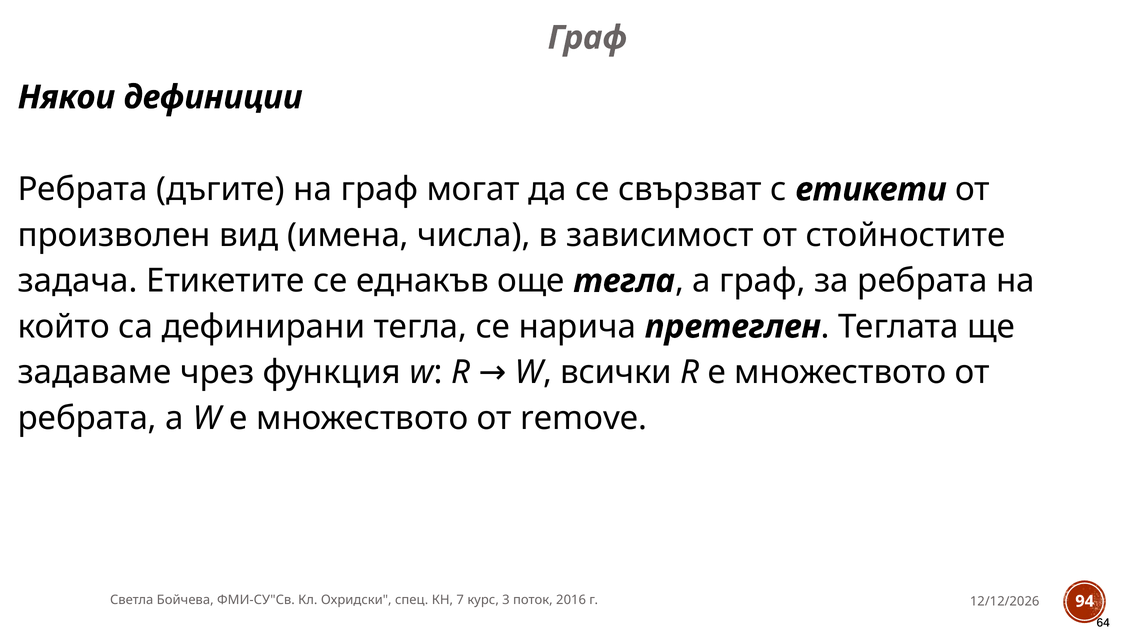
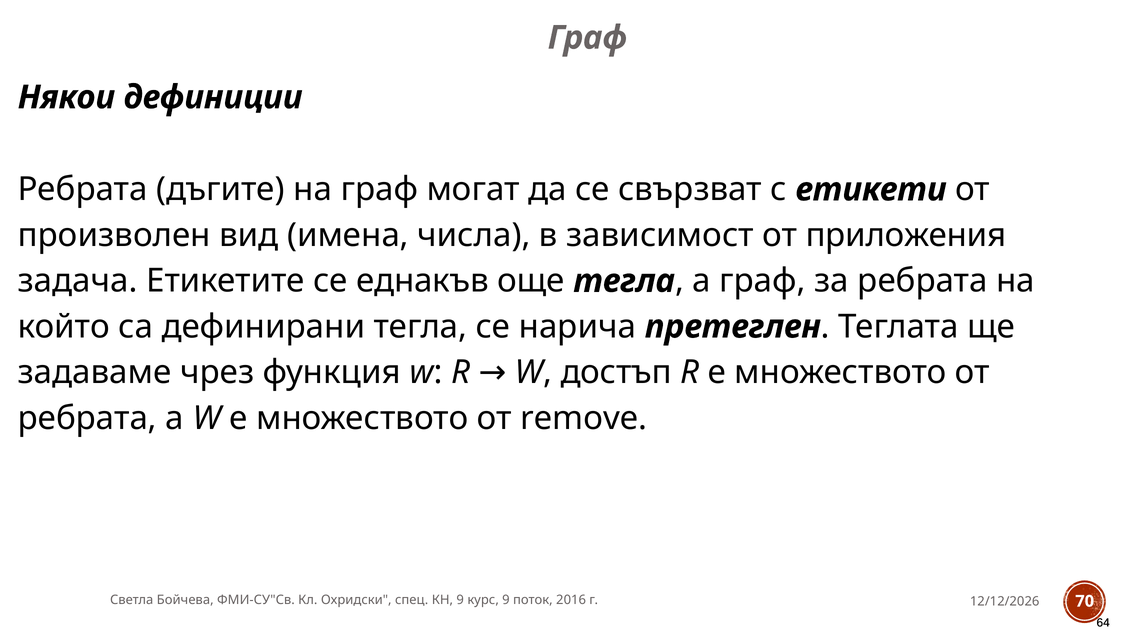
стойностите: стойностите -> приложения (906, 235)
всички: всички -> достъп (616, 373)
КН 7: 7 -> 9 (460, 600)
курс 3: 3 -> 9 (506, 600)
94: 94 -> 70 (1085, 602)
